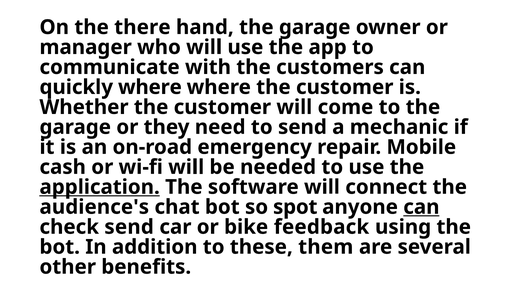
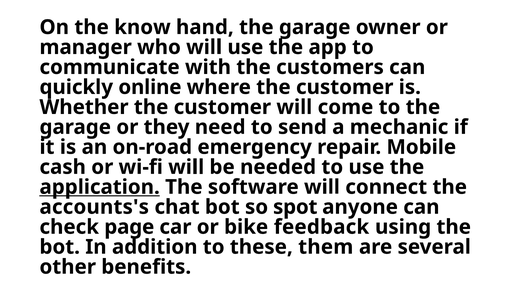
there: there -> know (142, 27)
quickly where: where -> online (150, 87)
audience's: audience's -> accounts's (94, 207)
can underline: present -> none (421, 207)
check send: send -> page (129, 226)
